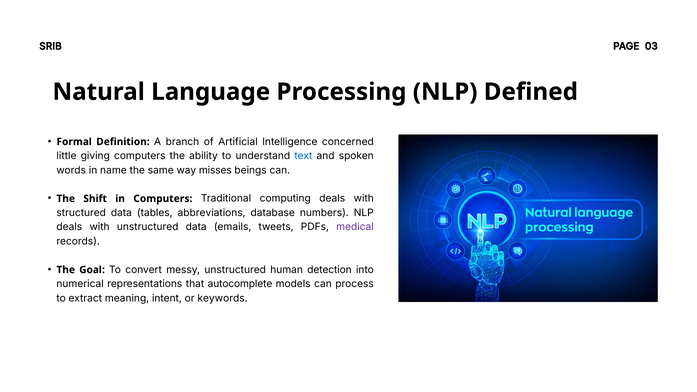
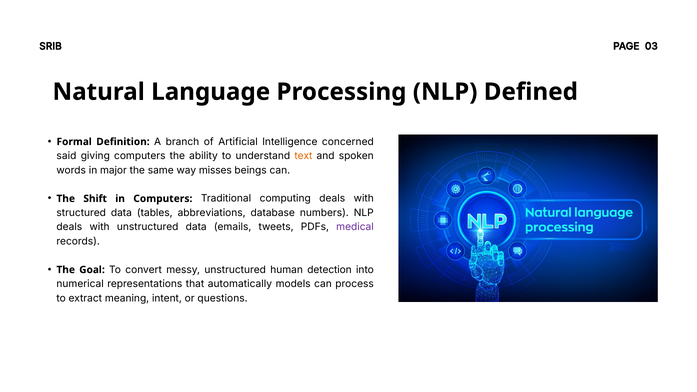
little: little -> said (66, 156)
text colour: blue -> orange (303, 156)
name: name -> major (113, 170)
autocomplete: autocomplete -> automatically (240, 284)
keywords: keywords -> questions (223, 298)
